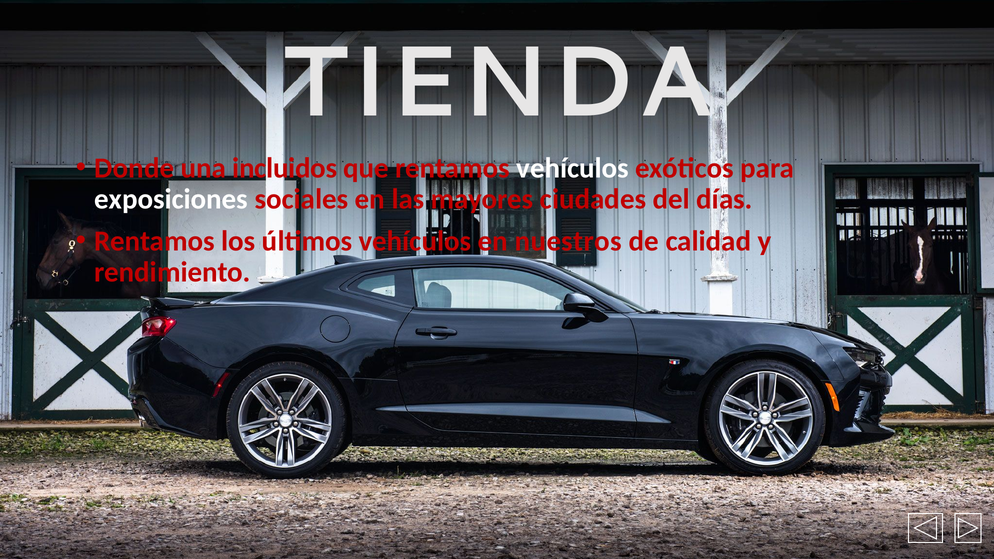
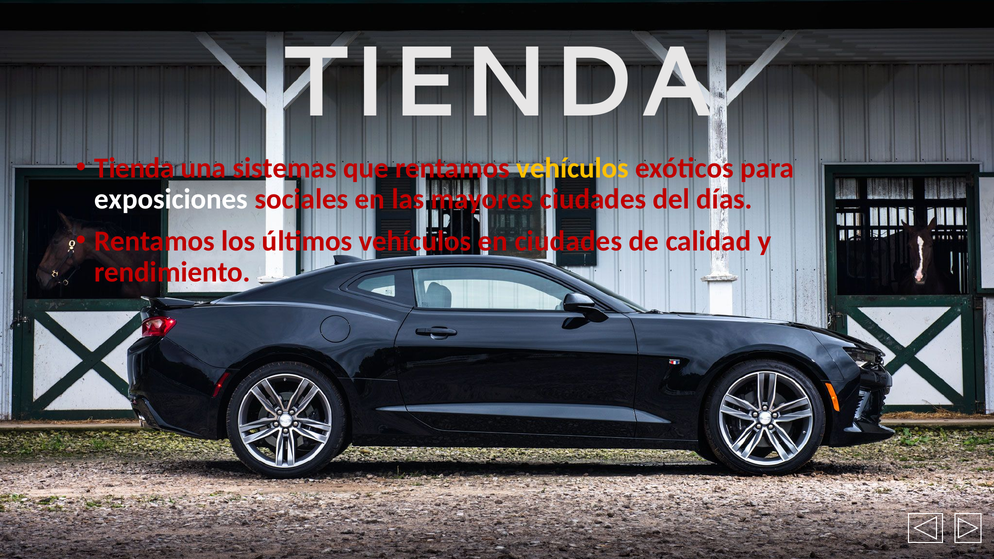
Donde: Donde -> Tienda (134, 168)
incluidos: incluidos -> sistemas (285, 168)
vehículos colour: white -> yellow (573, 168)
en nuestros: nuestros -> ciudades (568, 241)
